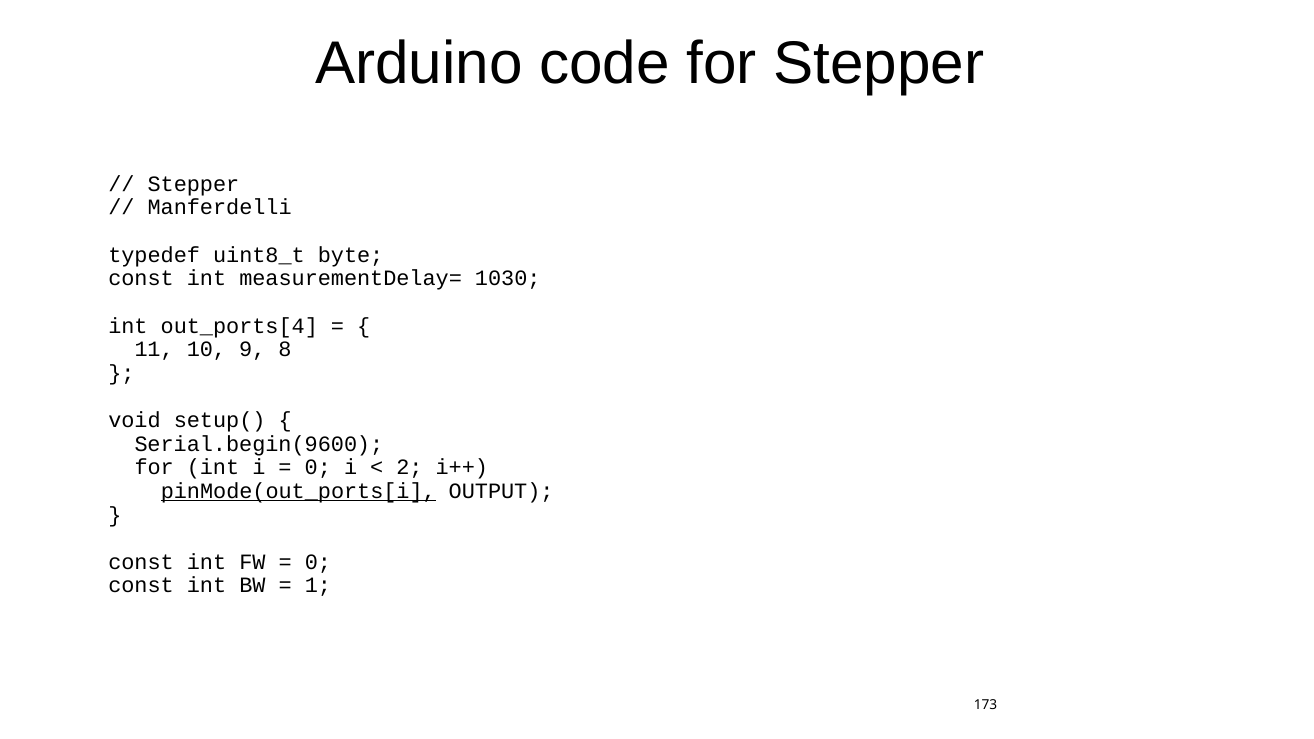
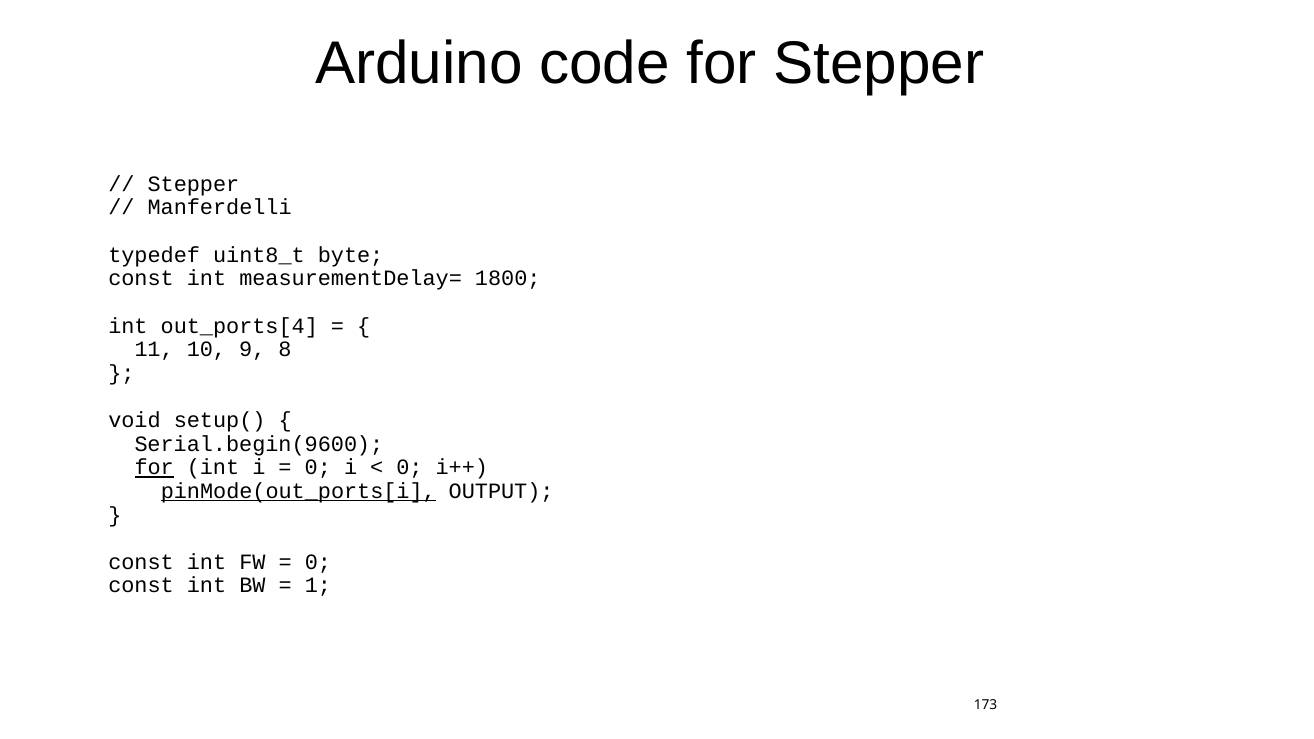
1030: 1030 -> 1800 (508, 279)
for underline: none -> present (154, 468)
2: 2 -> 0 (409, 468)
